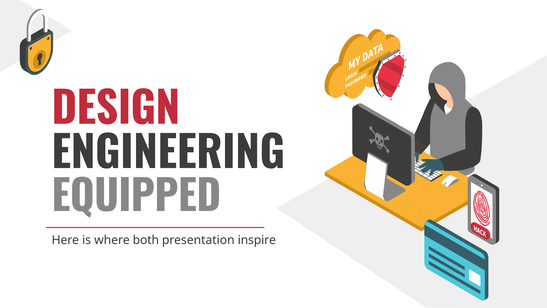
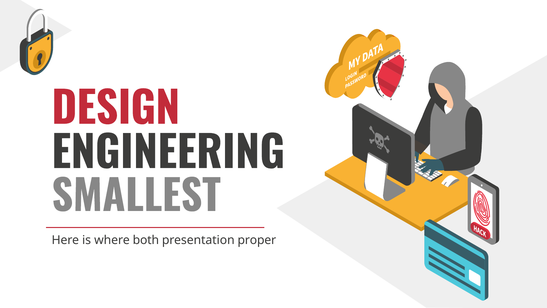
EQUIPPED: EQUIPPED -> SMALLEST (136, 197)
inspire: inspire -> proper (257, 240)
